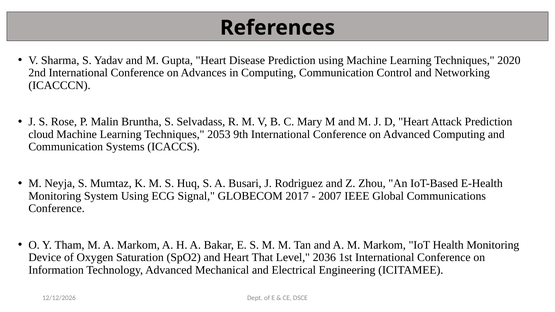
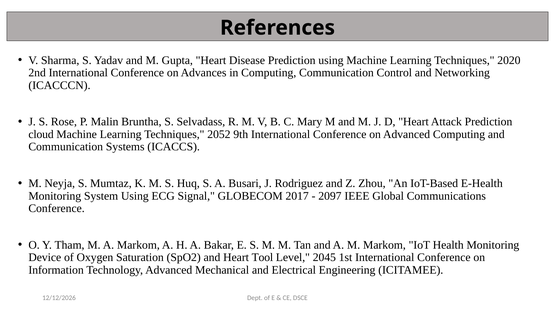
2053: 2053 -> 2052 (219, 134)
2007: 2007 -> 2097 (330, 196)
That: That -> Tool (262, 258)
2036: 2036 -> 2045 (324, 258)
